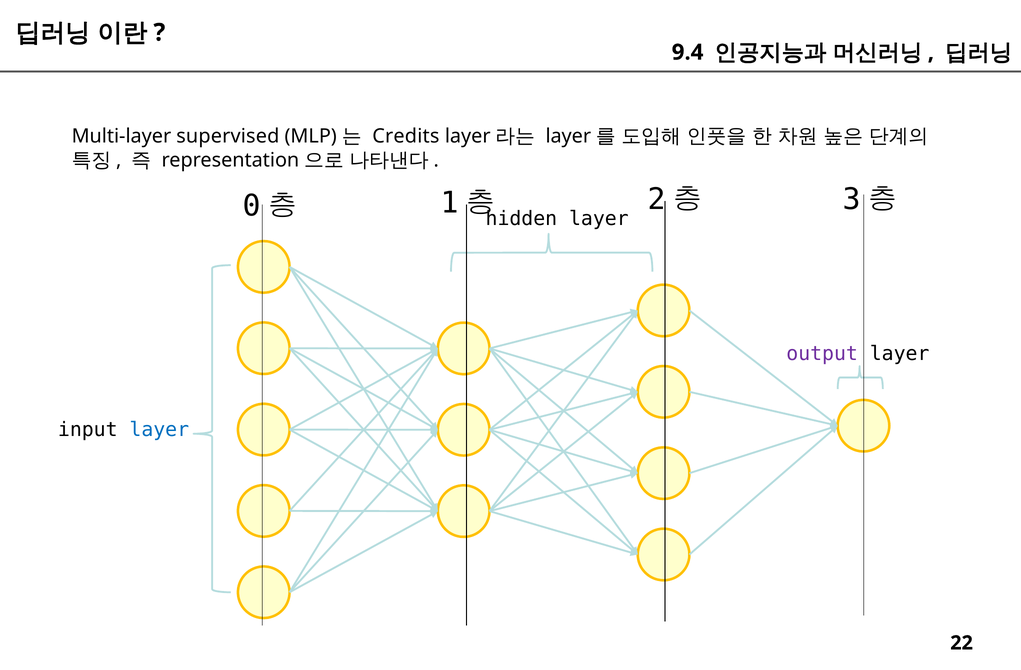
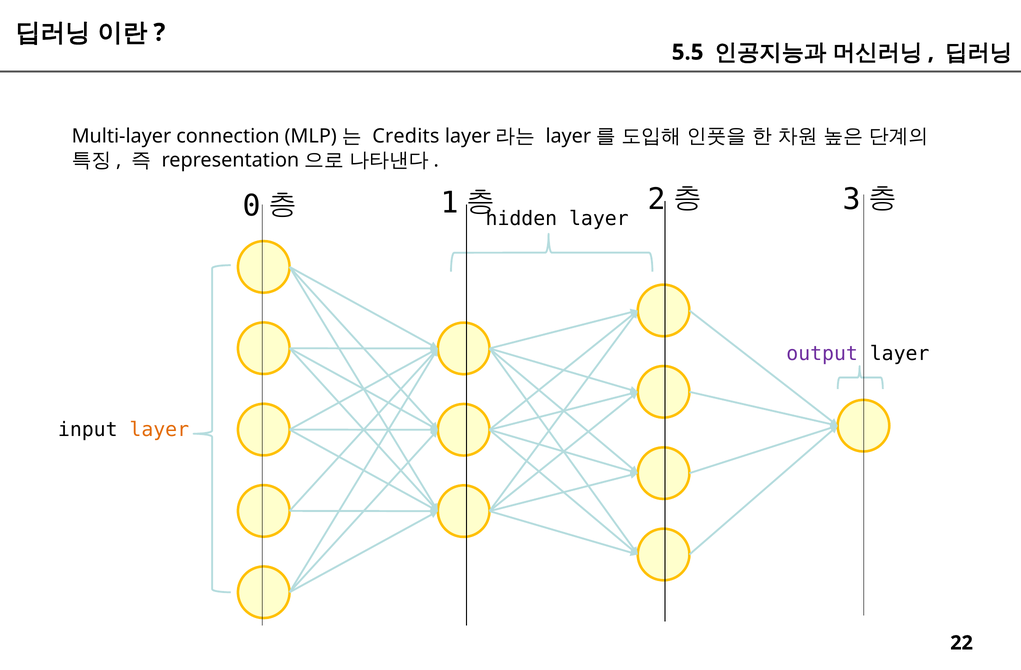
9.4: 9.4 -> 5.5 (688, 52)
supervised: supervised -> connection (228, 136)
layer colour: blue -> orange (159, 430)
